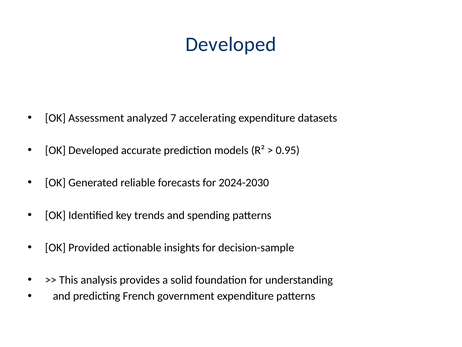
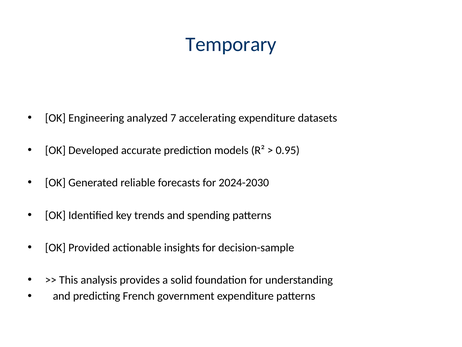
Developed: Developed -> Temporary (231, 44)
Assessment: Assessment -> Engineering (96, 118)
